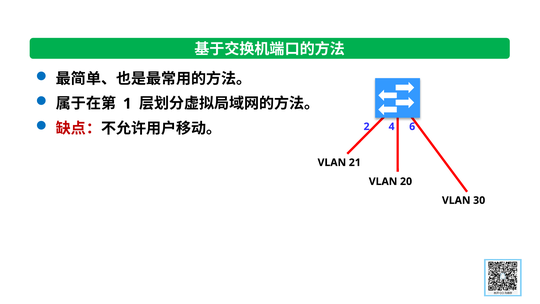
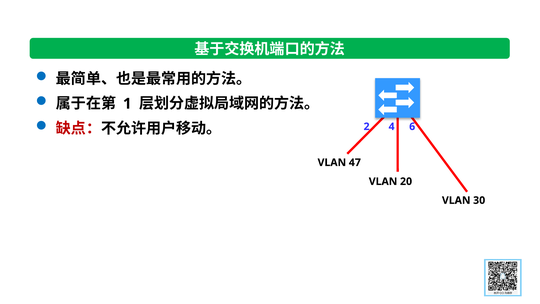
21: 21 -> 47 (355, 162)
